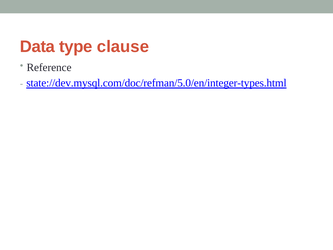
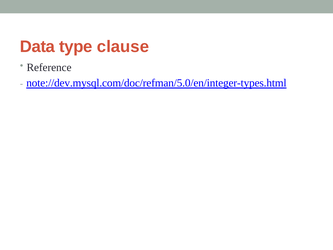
state://dev.mysql.com/doc/refman/5.0/en/integer-types.html: state://dev.mysql.com/doc/refman/5.0/en/integer-types.html -> note://dev.mysql.com/doc/refman/5.0/en/integer-types.html (156, 83)
